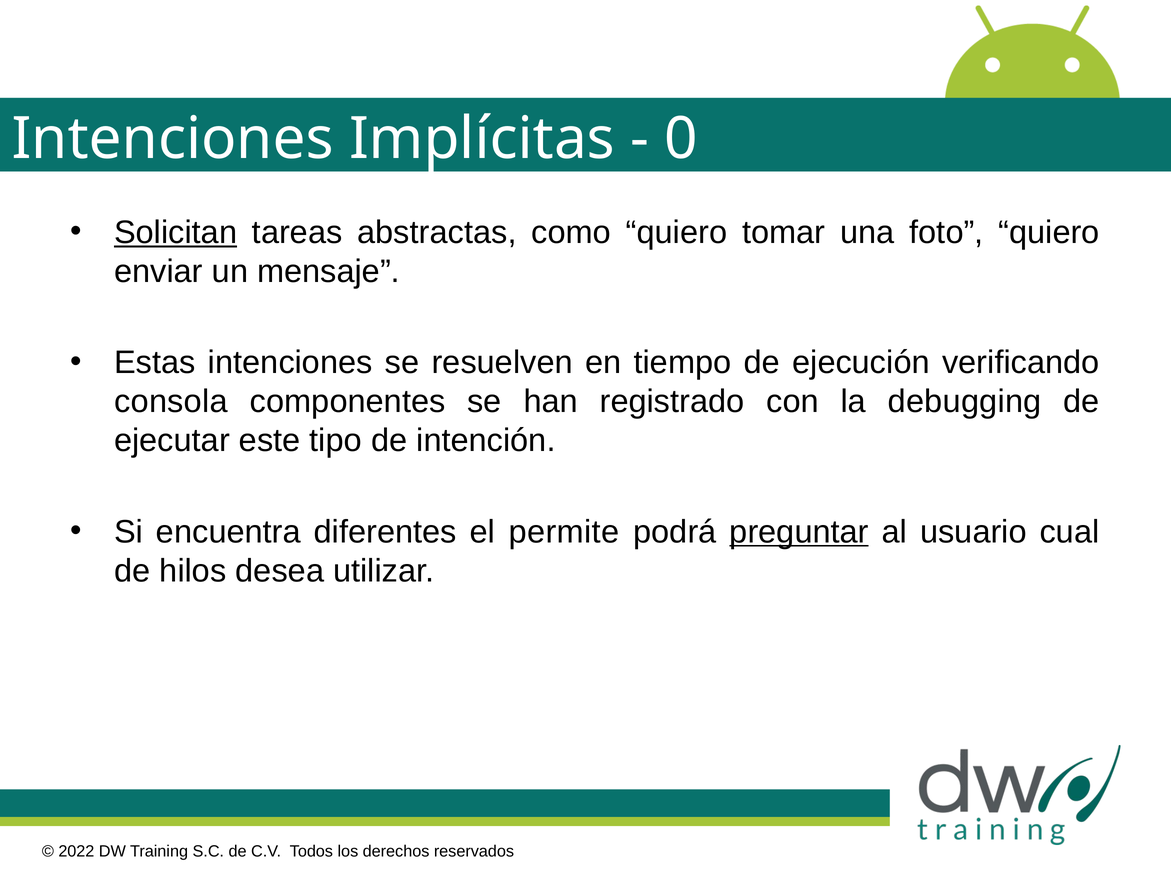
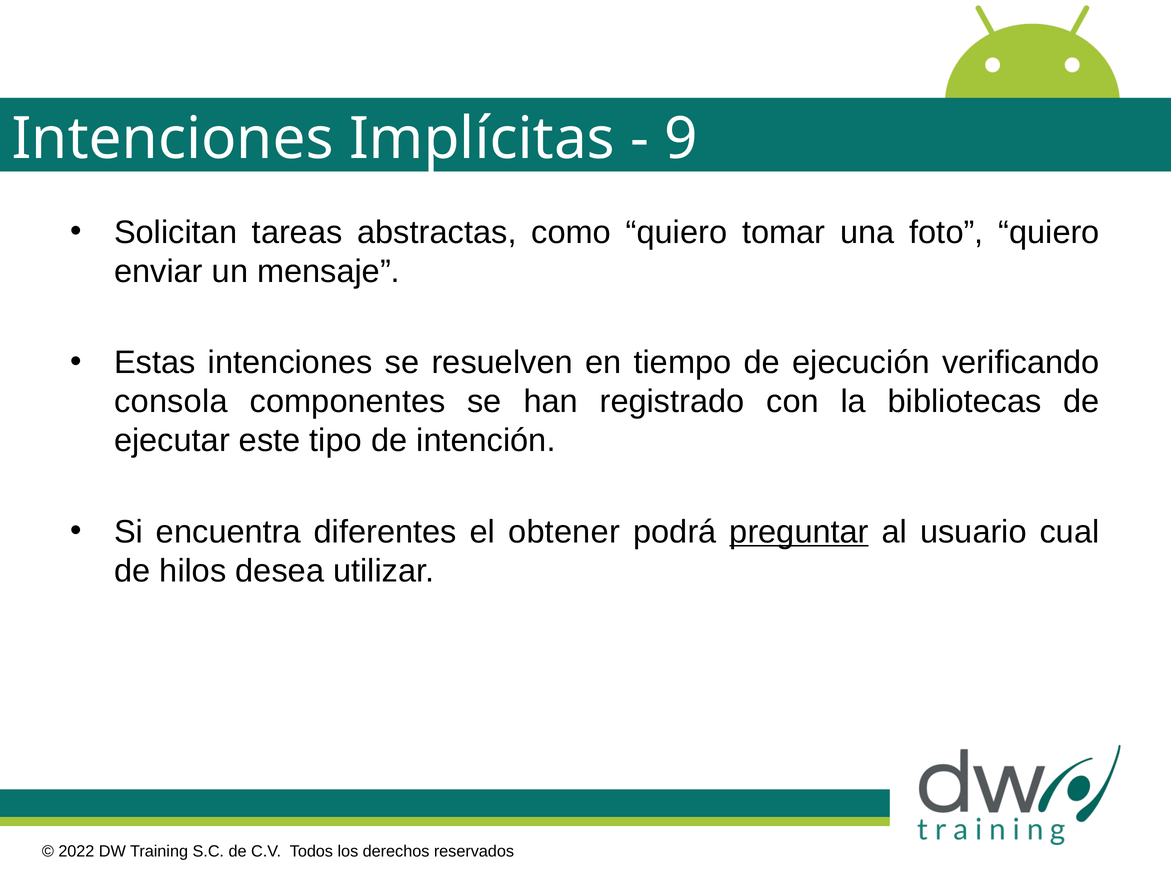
0: 0 -> 9 (681, 139)
Solicitan underline: present -> none (176, 233)
debugging: debugging -> bibliotecas (965, 402)
permite: permite -> obtener (564, 532)
